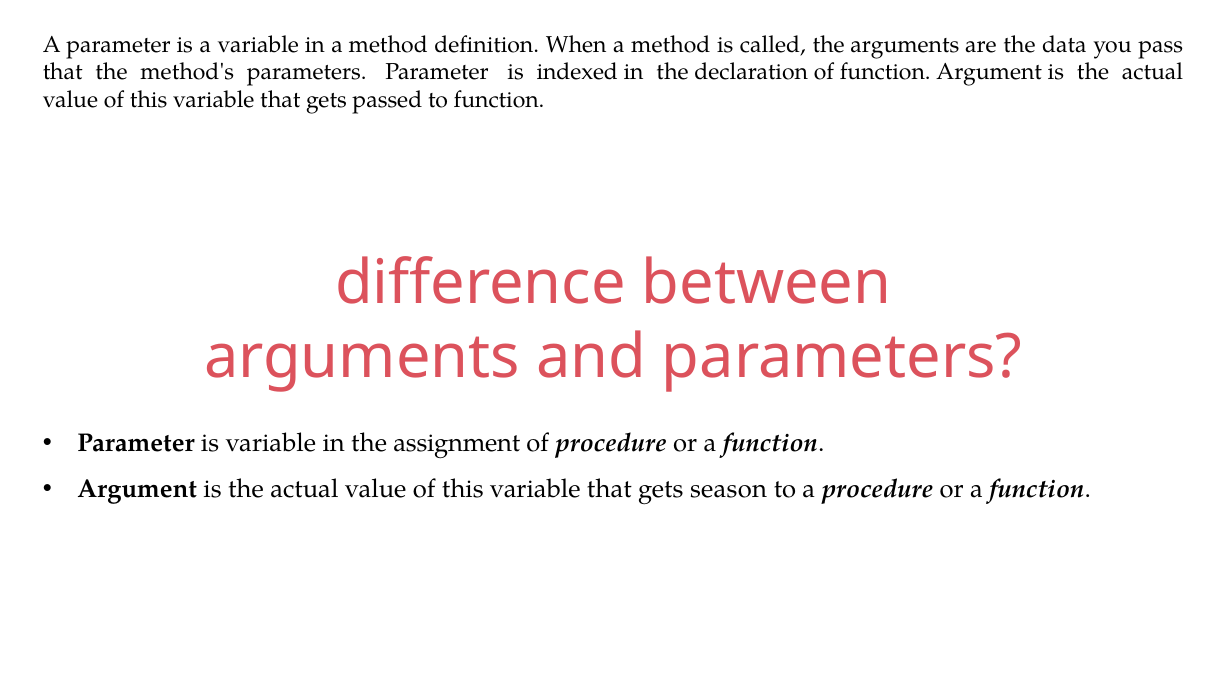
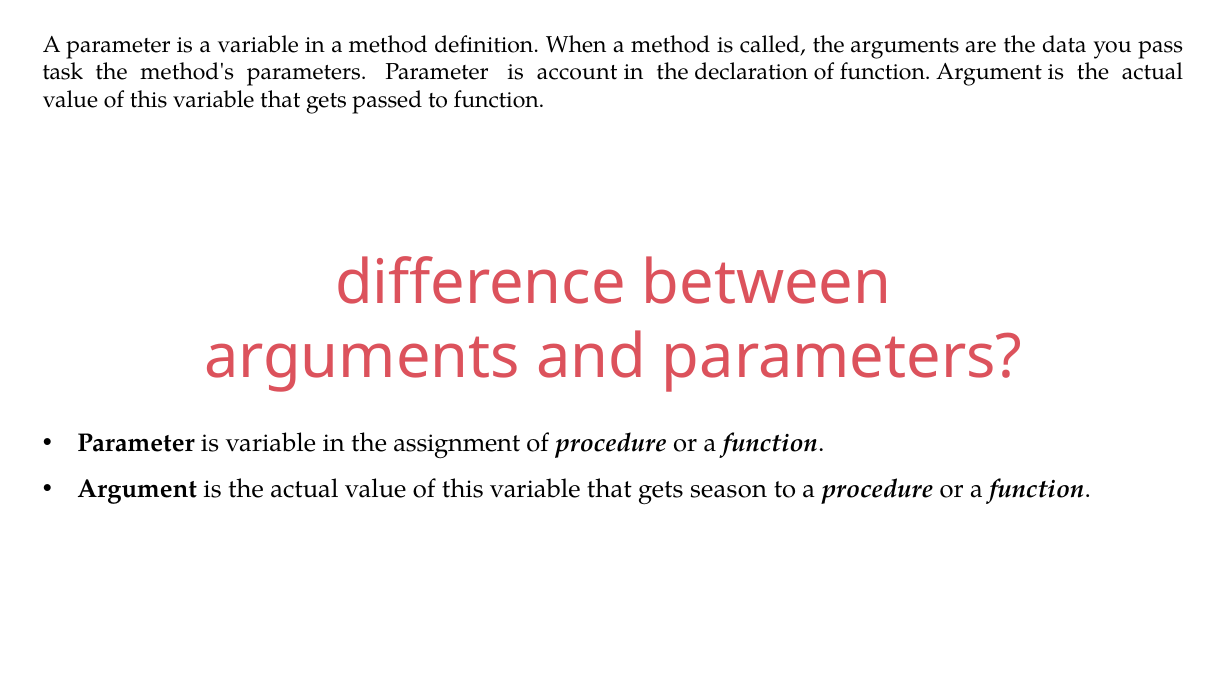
that: that -> task (63, 72)
indexed: indexed -> account (577, 72)
